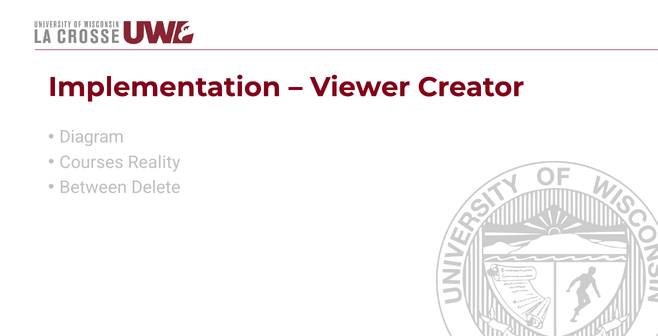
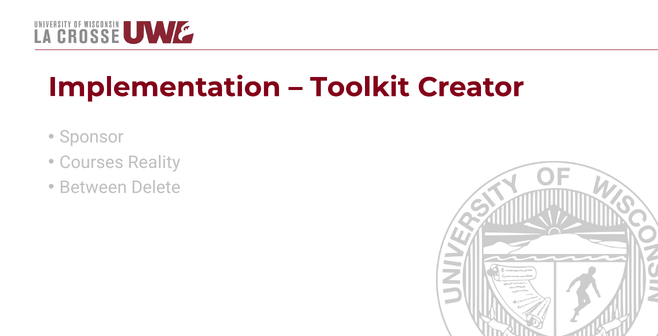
Viewer: Viewer -> Toolkit (360, 87)
Diagram: Diagram -> Sponsor (92, 137)
